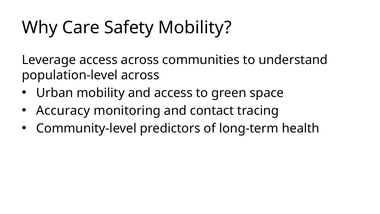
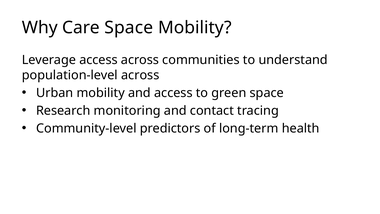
Care Safety: Safety -> Space (129, 28)
Accuracy: Accuracy -> Research (63, 110)
